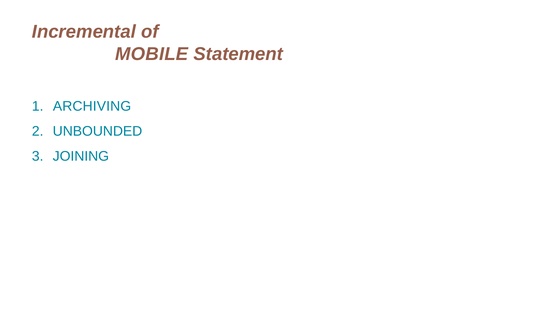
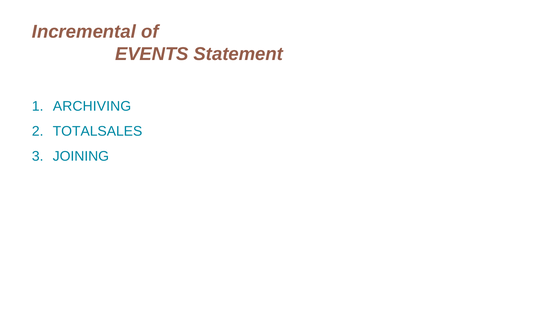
MOBILE: MOBILE -> EVENTS (152, 54)
UNBOUNDED: UNBOUNDED -> TOTALSALES (97, 131)
